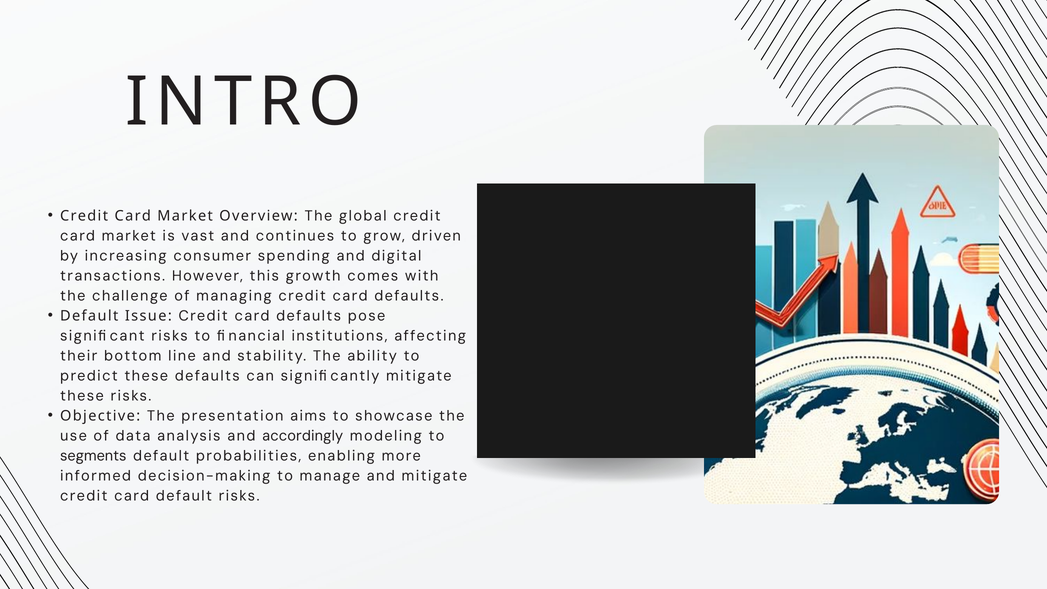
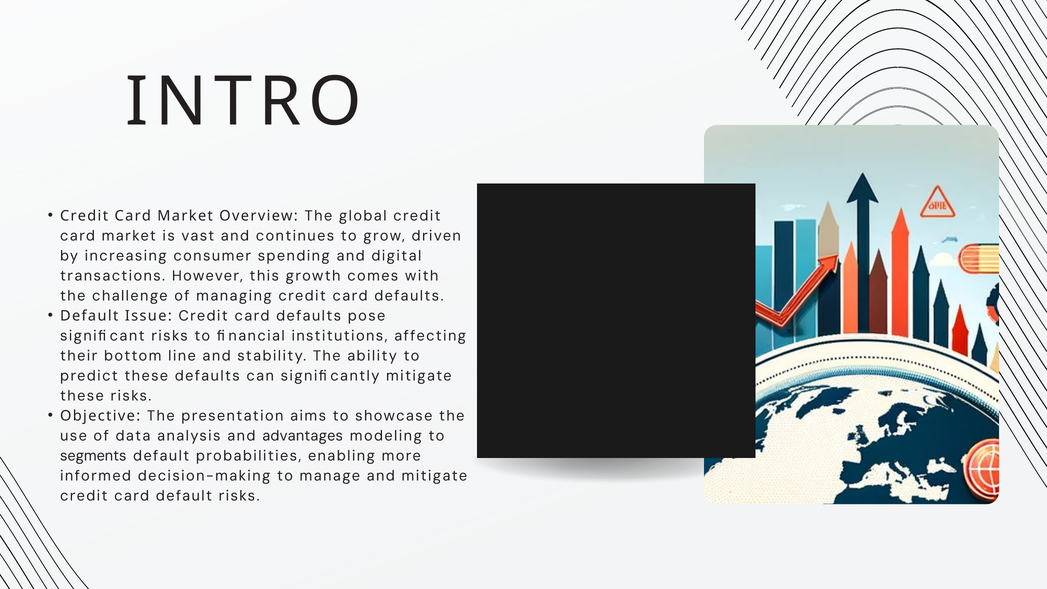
accordingly: accordingly -> advantages (303, 436)
